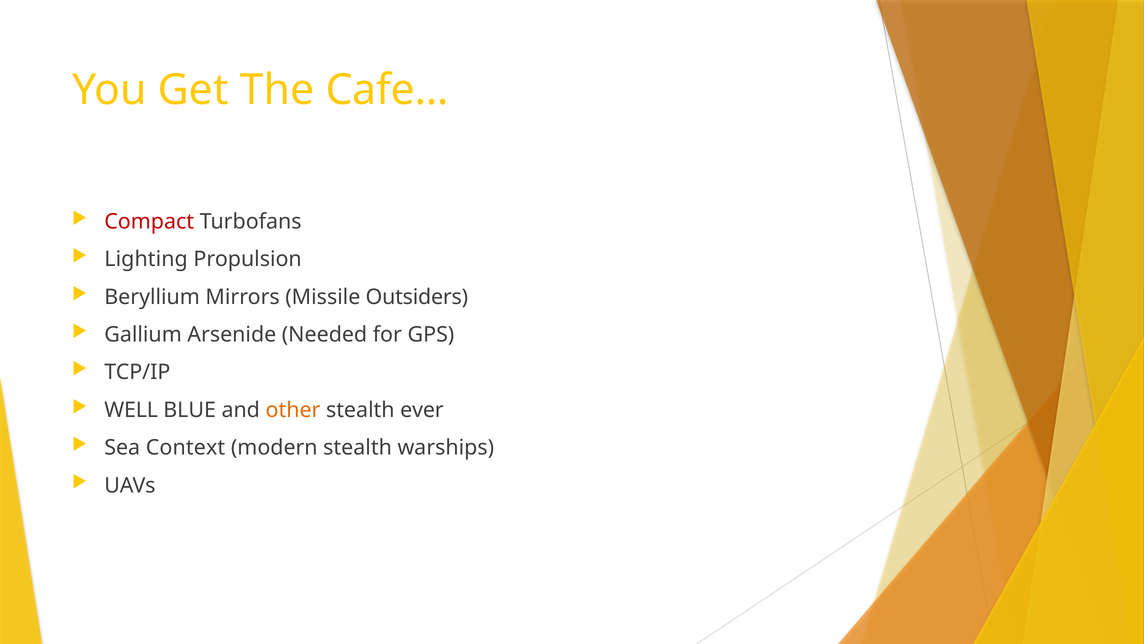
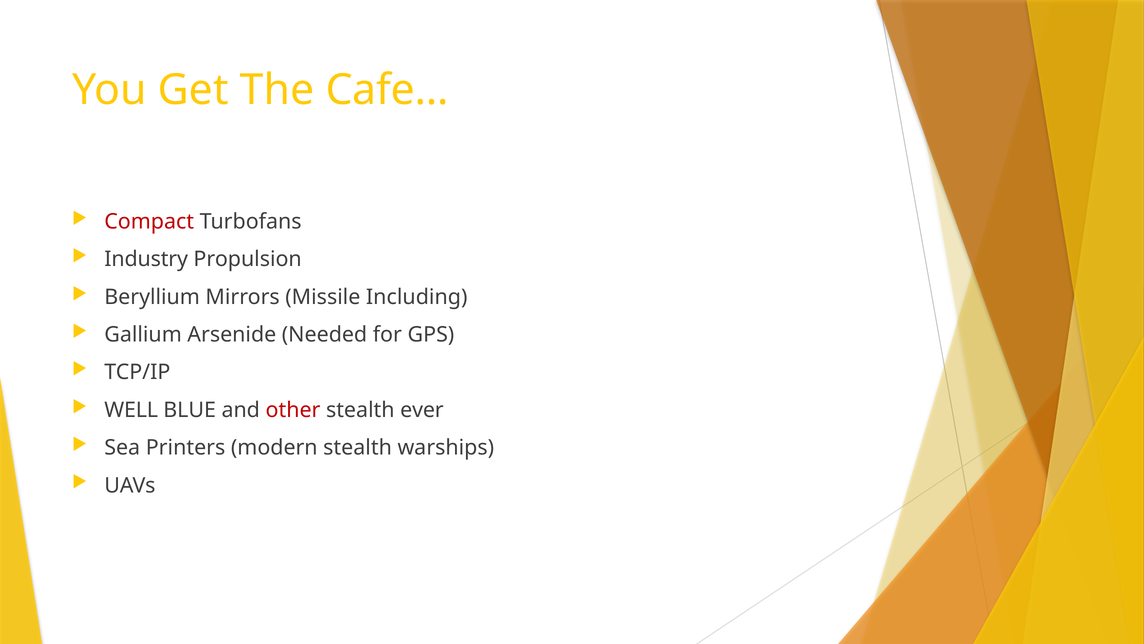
Lighting: Lighting -> Industry (146, 259)
Outsiders: Outsiders -> Including (417, 297)
other colour: orange -> red (293, 410)
Context: Context -> Printers (186, 447)
